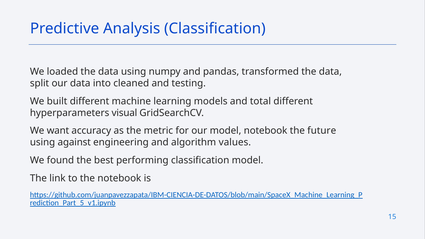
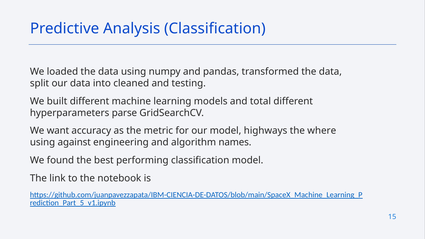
visual: visual -> parse (124, 113)
model notebook: notebook -> highways (266, 131)
future: future -> where (322, 131)
values: values -> names (235, 142)
